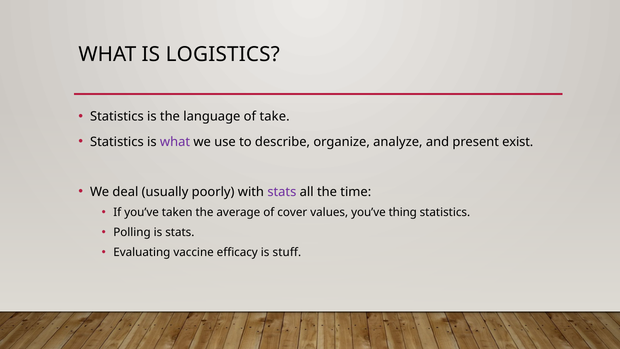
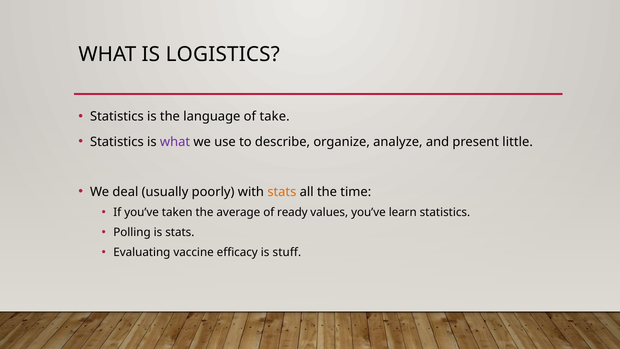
exist: exist -> little (518, 142)
stats colour: purple -> orange (282, 192)
cover: cover -> ready (292, 212)
thing: thing -> learn (403, 212)
